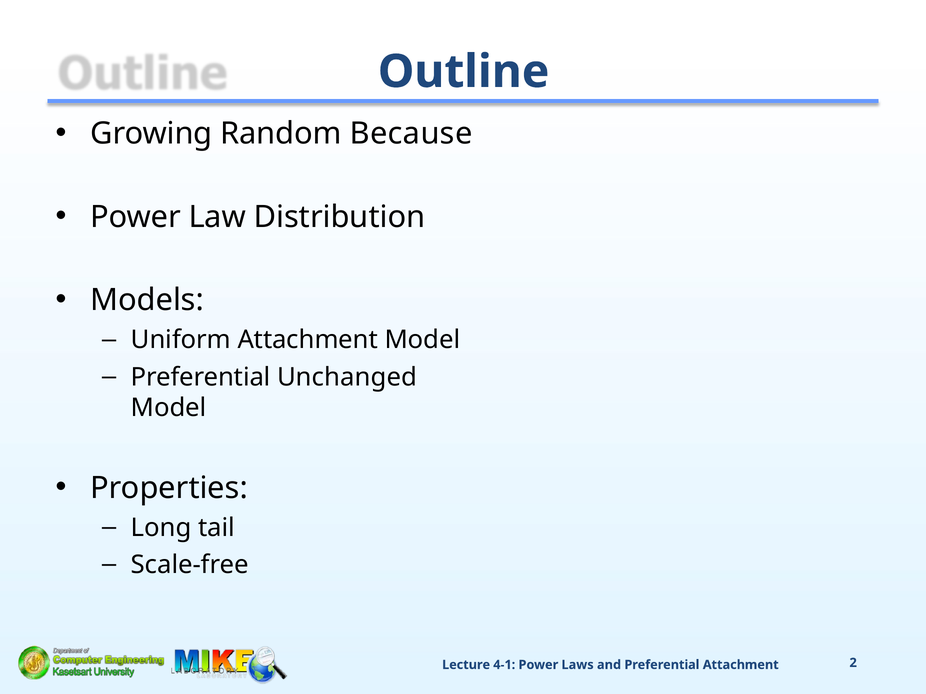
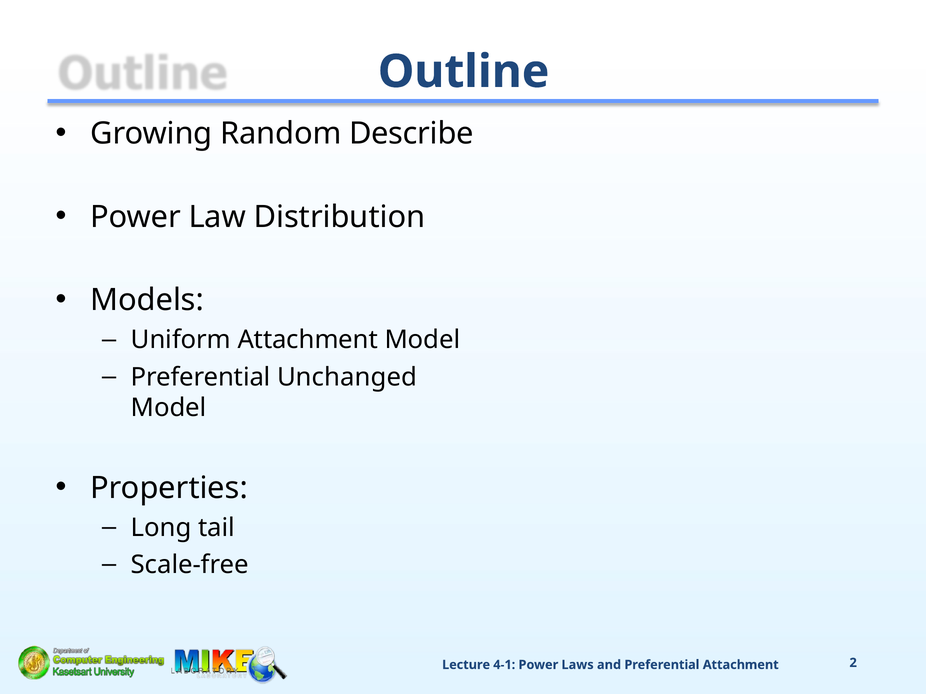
Because: Because -> Describe (411, 134)
